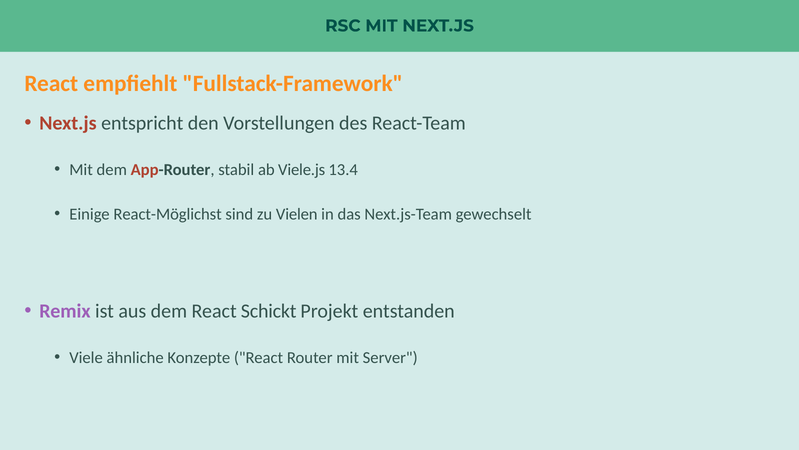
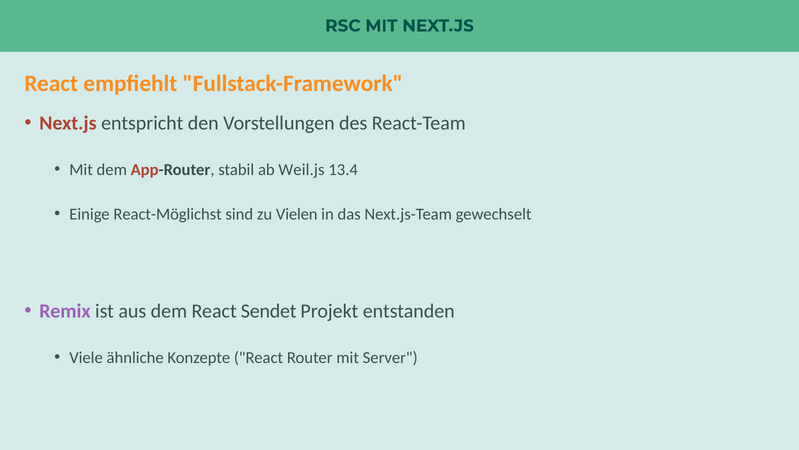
Viele.js: Viele.js -> Weil.js (302, 169)
Schickt: Schickt -> Sendet (269, 311)
